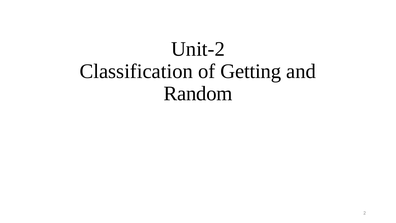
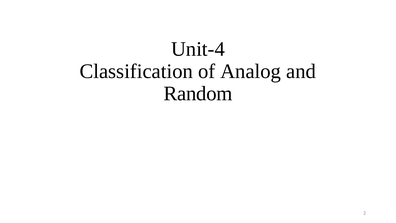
Unit-2: Unit-2 -> Unit-4 (198, 49)
Getting: Getting -> Analog (251, 71)
